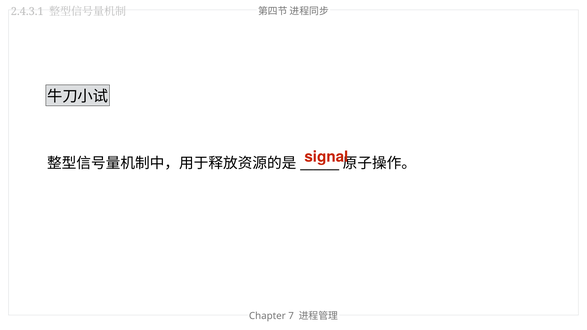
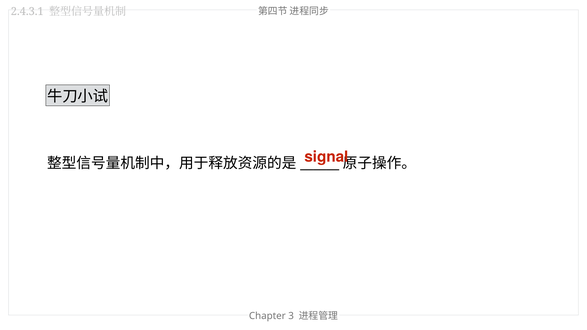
7: 7 -> 3 (291, 316)
